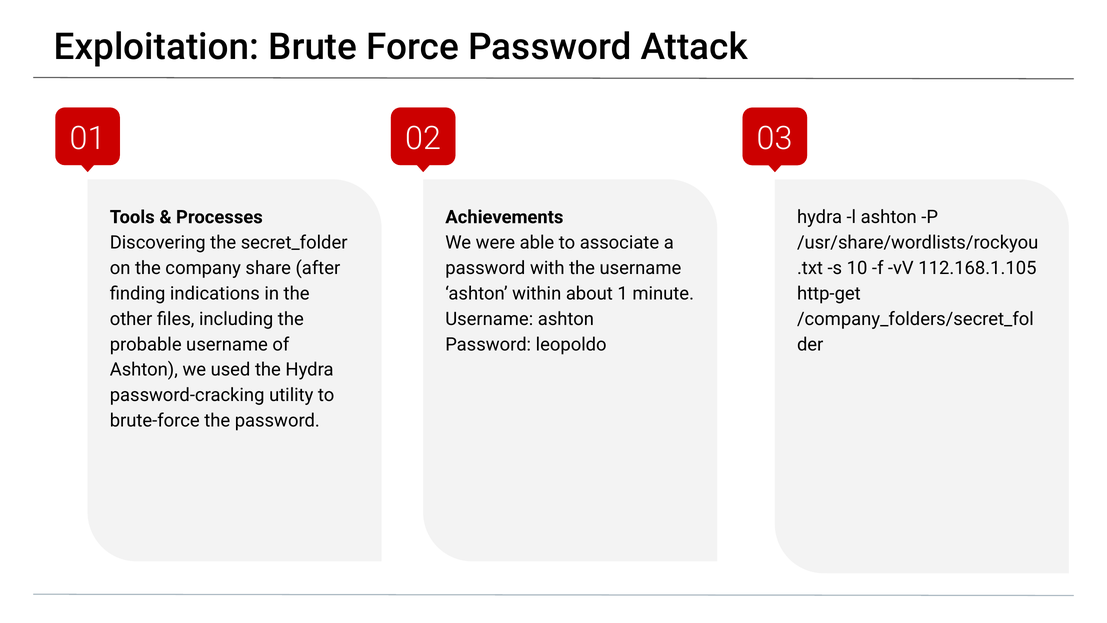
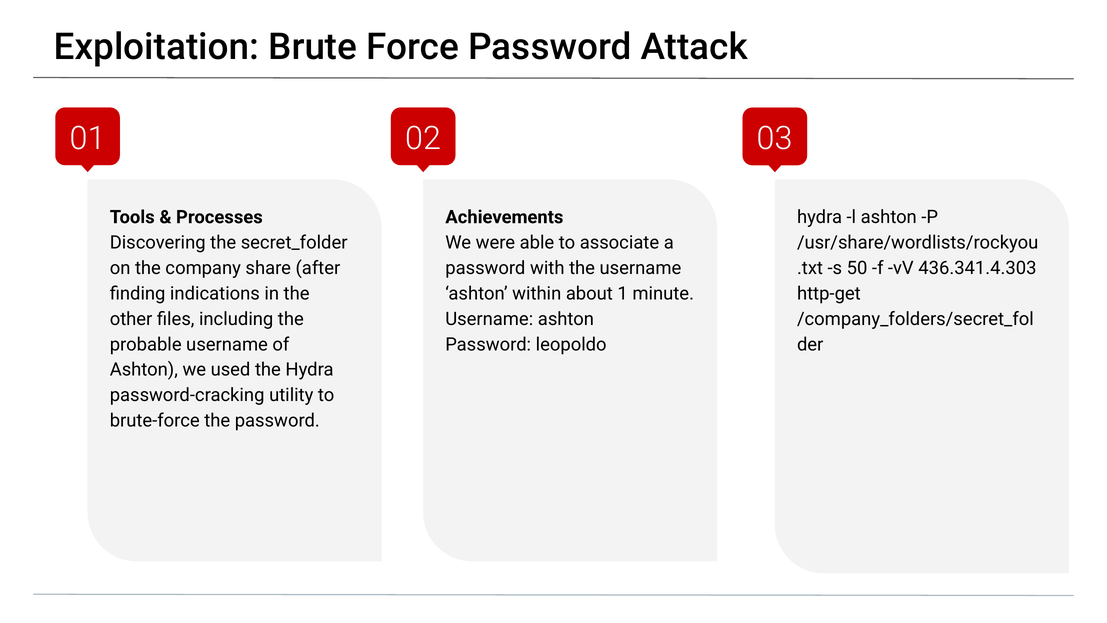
10: 10 -> 50 (857, 268)
112.168.1.105: 112.168.1.105 -> 436.341.4.303 (977, 268)
